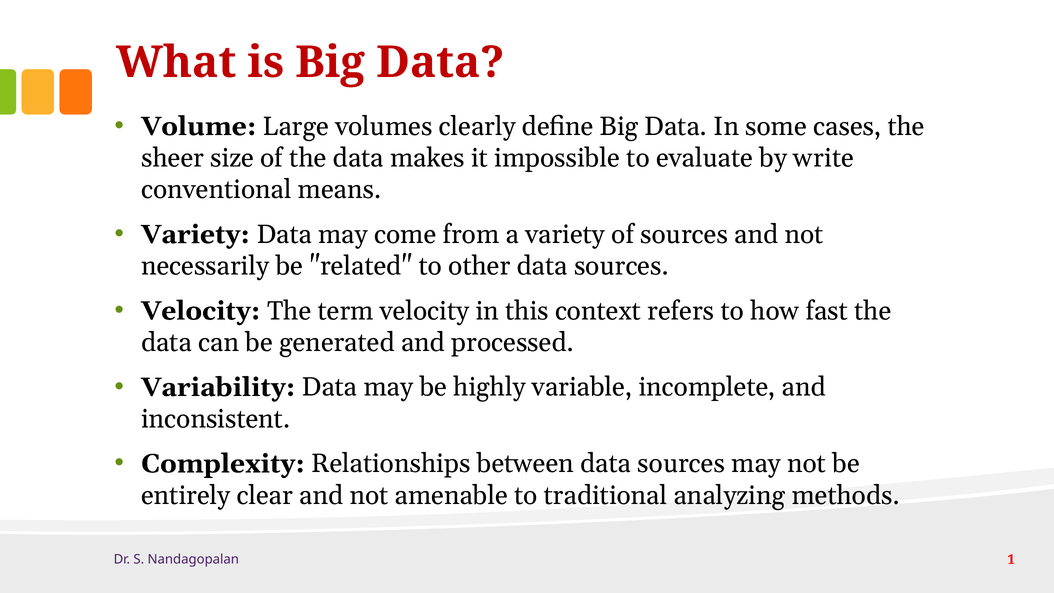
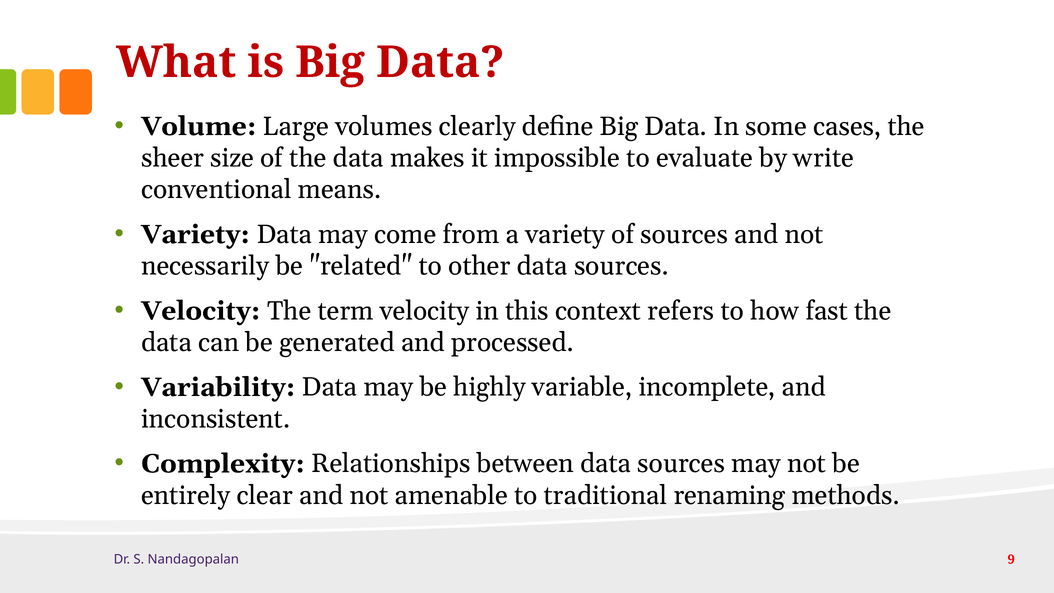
analyzing: analyzing -> renaming (729, 495)
1: 1 -> 9 (1011, 559)
